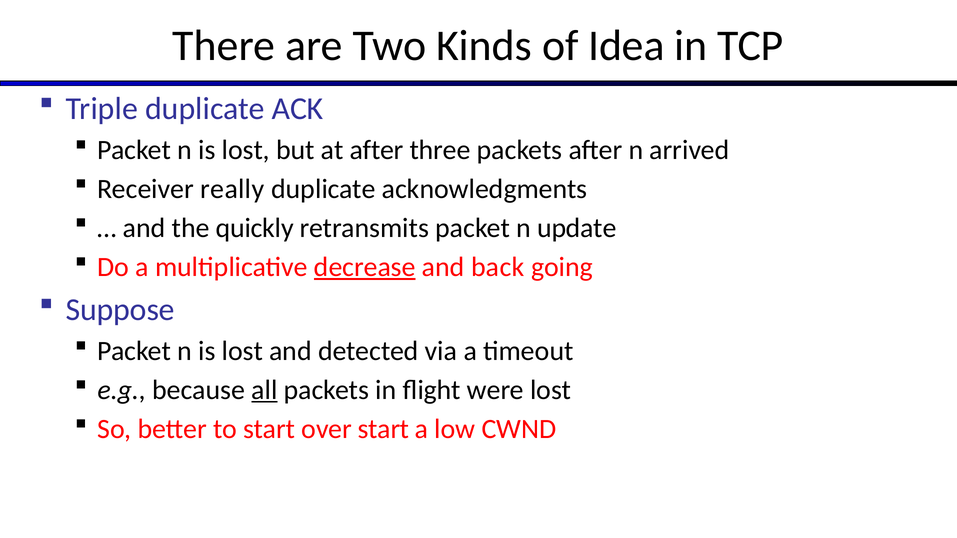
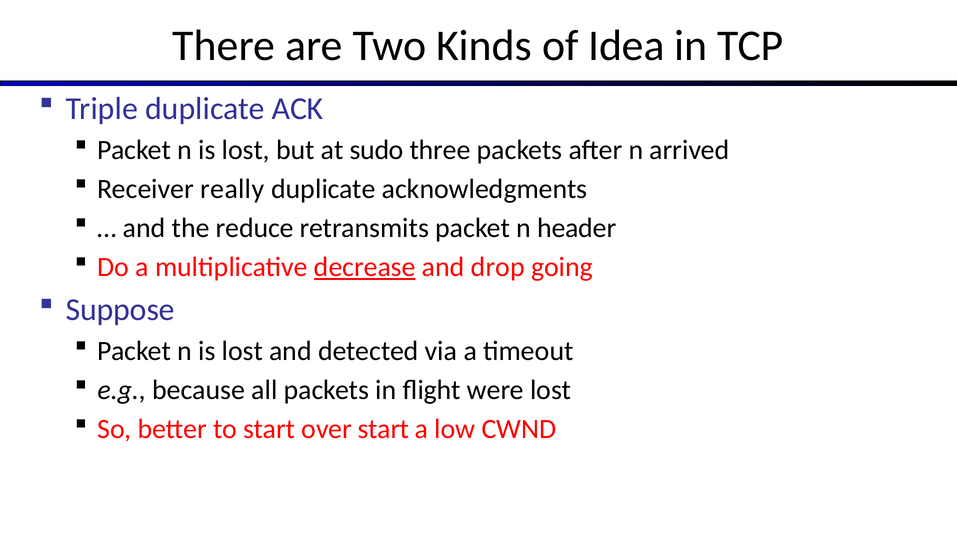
at after: after -> sudo (377, 150)
quickly: quickly -> reduce (255, 228)
update: update -> header (577, 228)
back: back -> drop (498, 267)
all underline: present -> none (264, 390)
